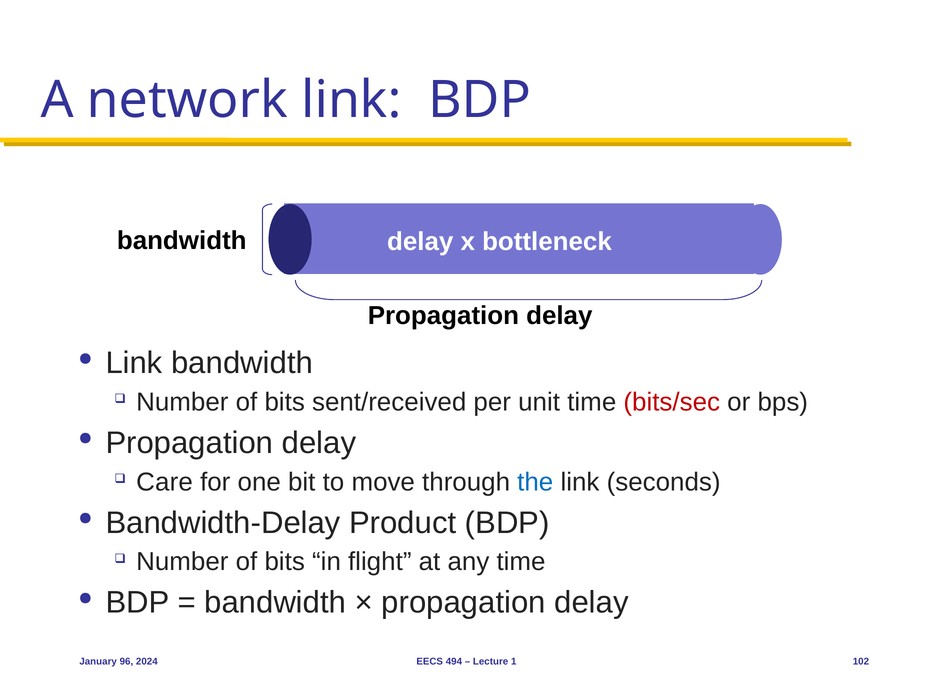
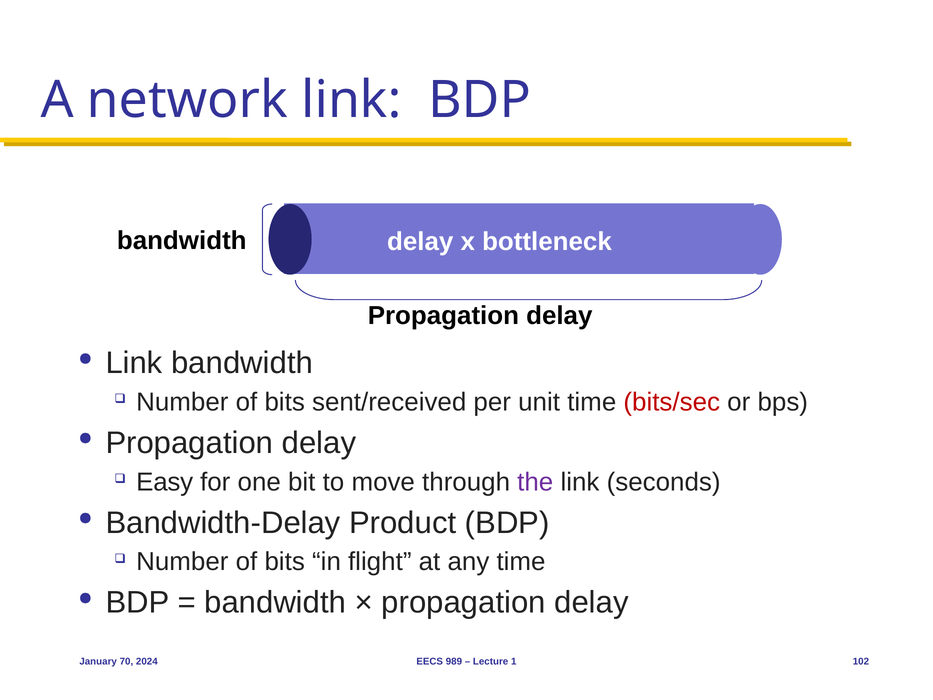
Care: Care -> Easy (165, 482)
the colour: blue -> purple (535, 482)
96: 96 -> 70 (126, 662)
494: 494 -> 989 (454, 662)
